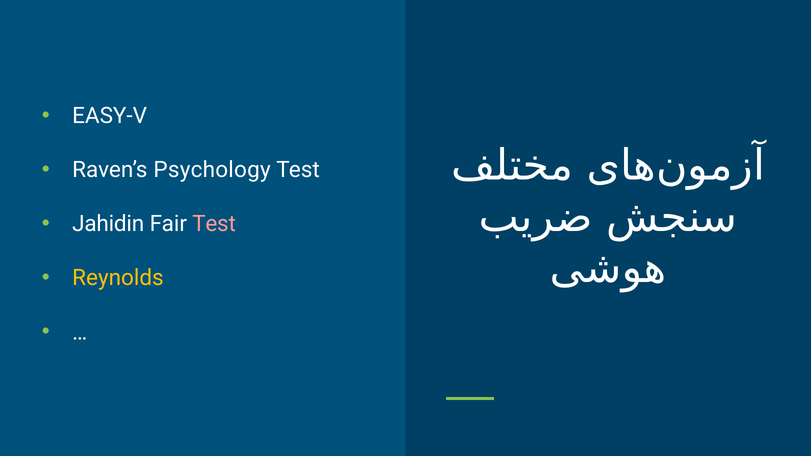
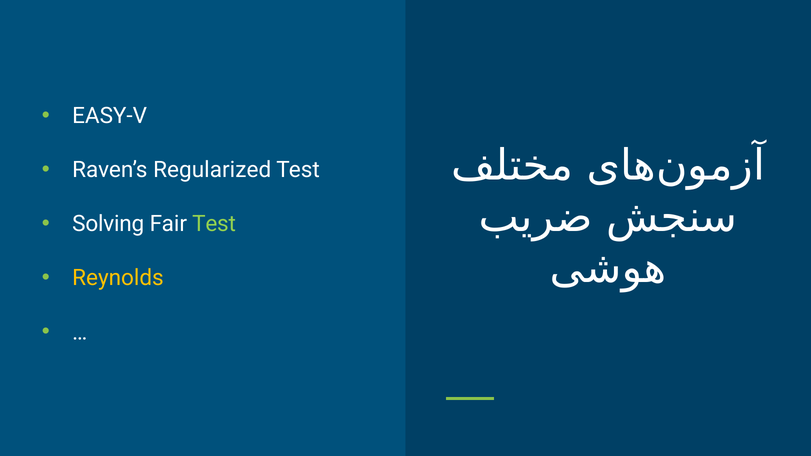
Psychology: Psychology -> Regularized (212, 170)
Jahidin: Jahidin -> Solving (108, 224)
Test colour: pink -> light green (214, 224)
